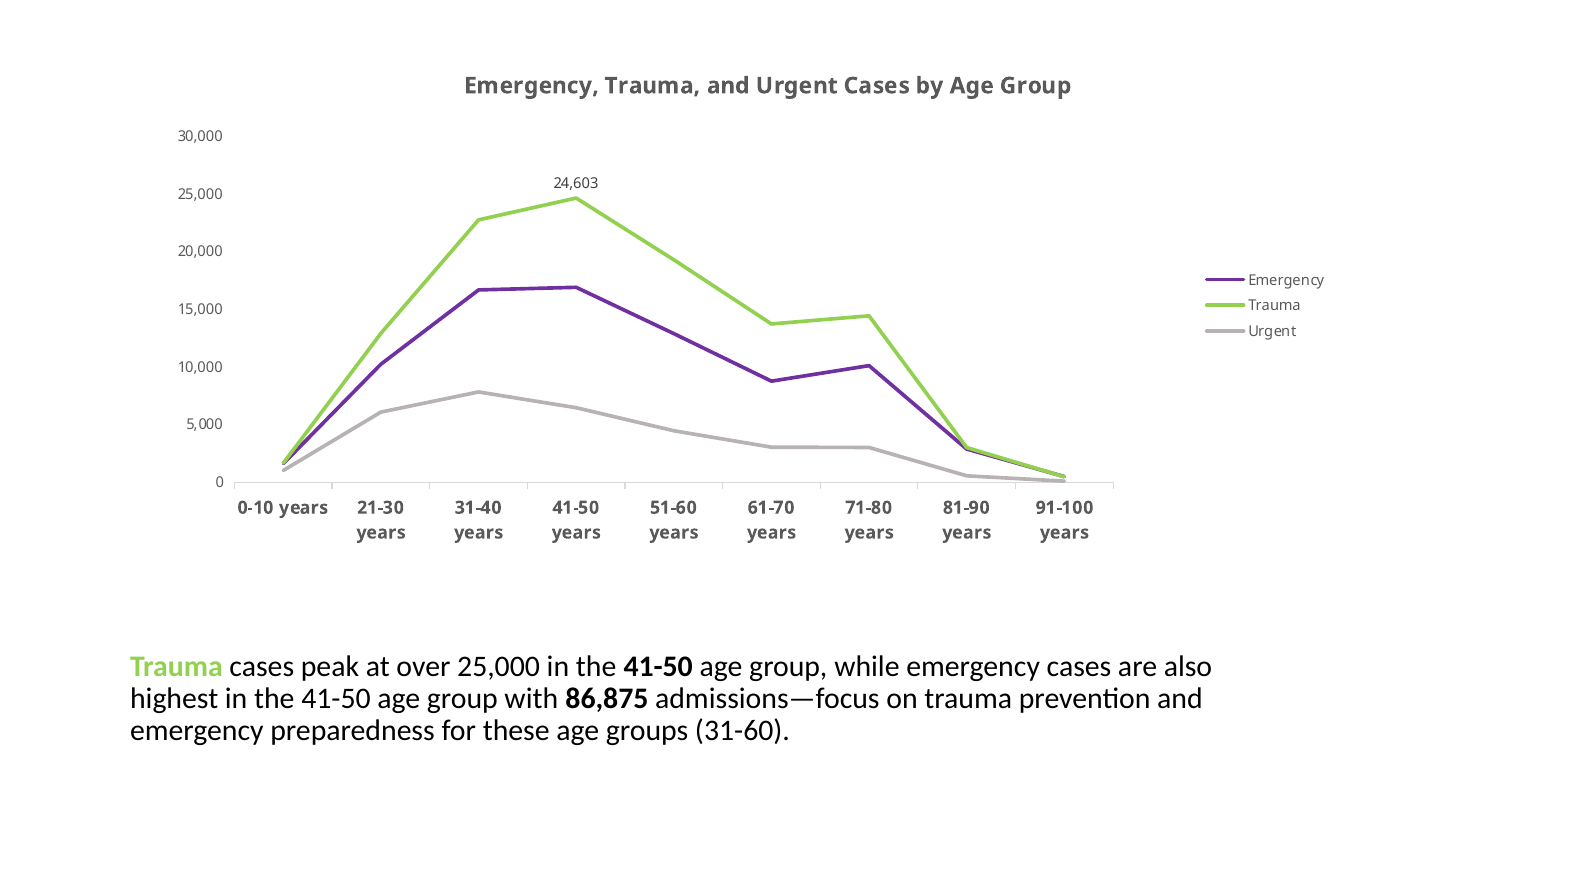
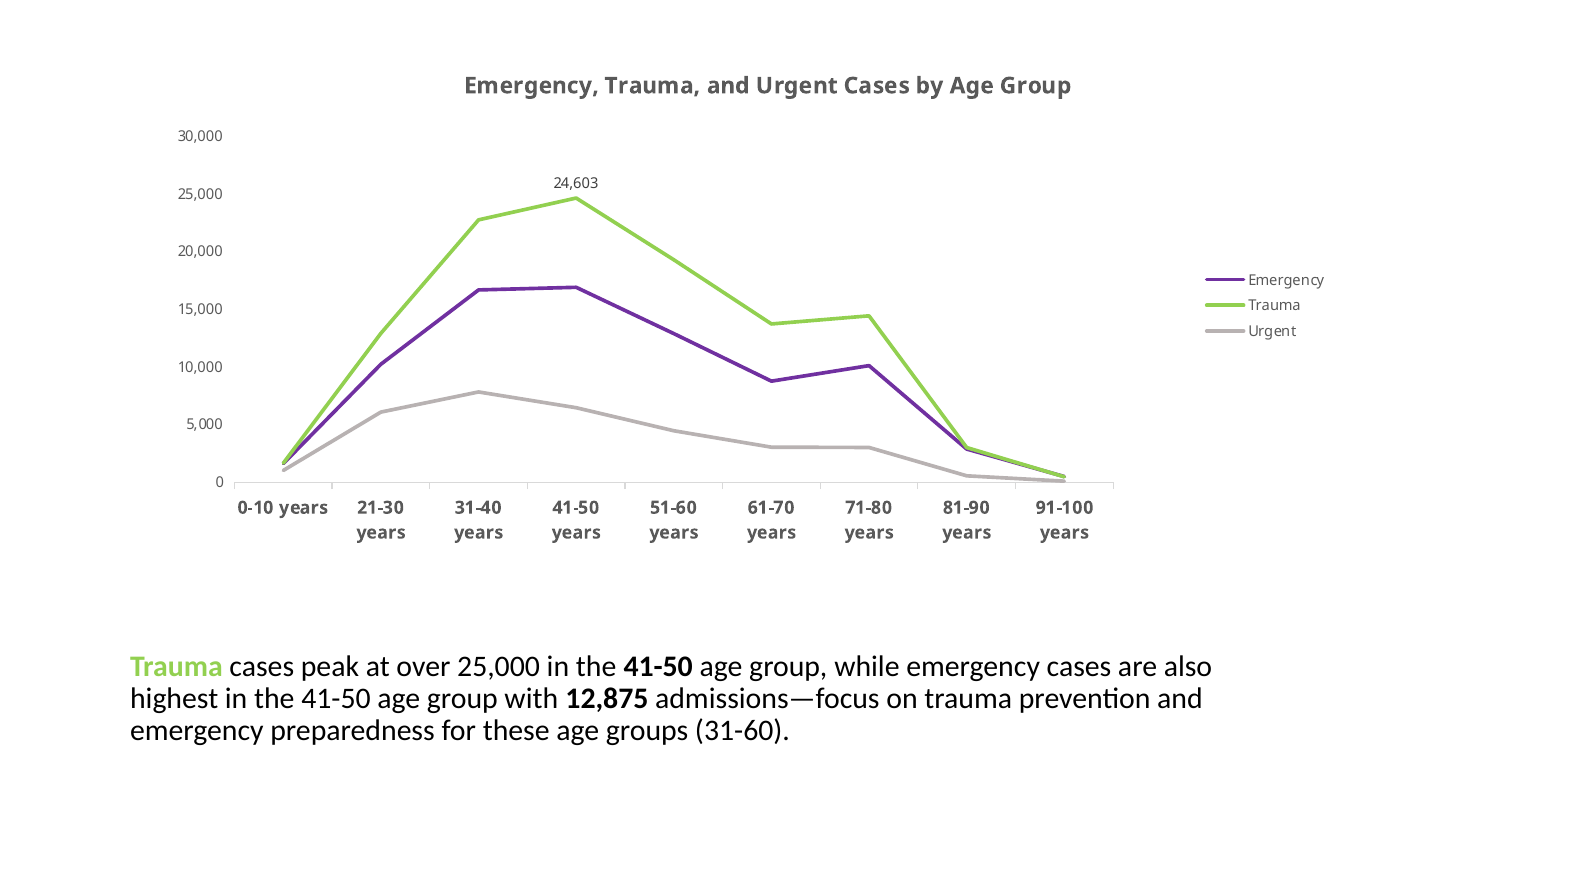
86,875: 86,875 -> 12,875 (607, 699)
